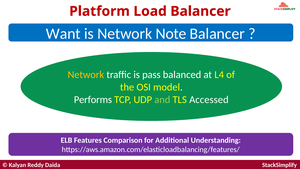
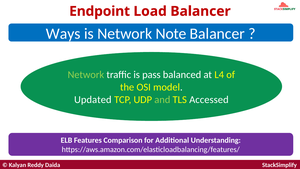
Platform: Platform -> Endpoint (100, 11)
Want: Want -> Ways (63, 34)
Network colour: yellow -> light green (86, 75)
Performs: Performs -> Updated (93, 100)
